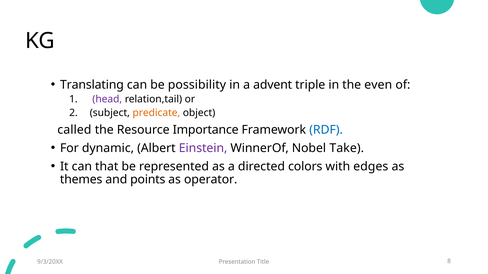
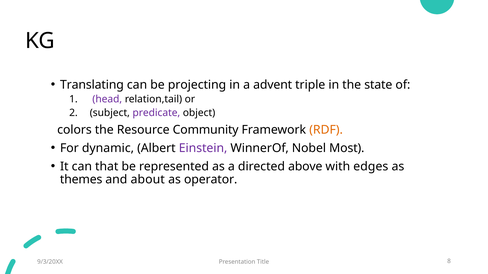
possibility: possibility -> projecting (197, 85)
even: even -> state (378, 85)
predicate colour: orange -> purple (156, 113)
called: called -> colors (74, 130)
Importance: Importance -> Community (206, 130)
RDF colour: blue -> orange (326, 130)
Take: Take -> Most (347, 148)
colors: colors -> above (305, 167)
points: points -> about (148, 180)
